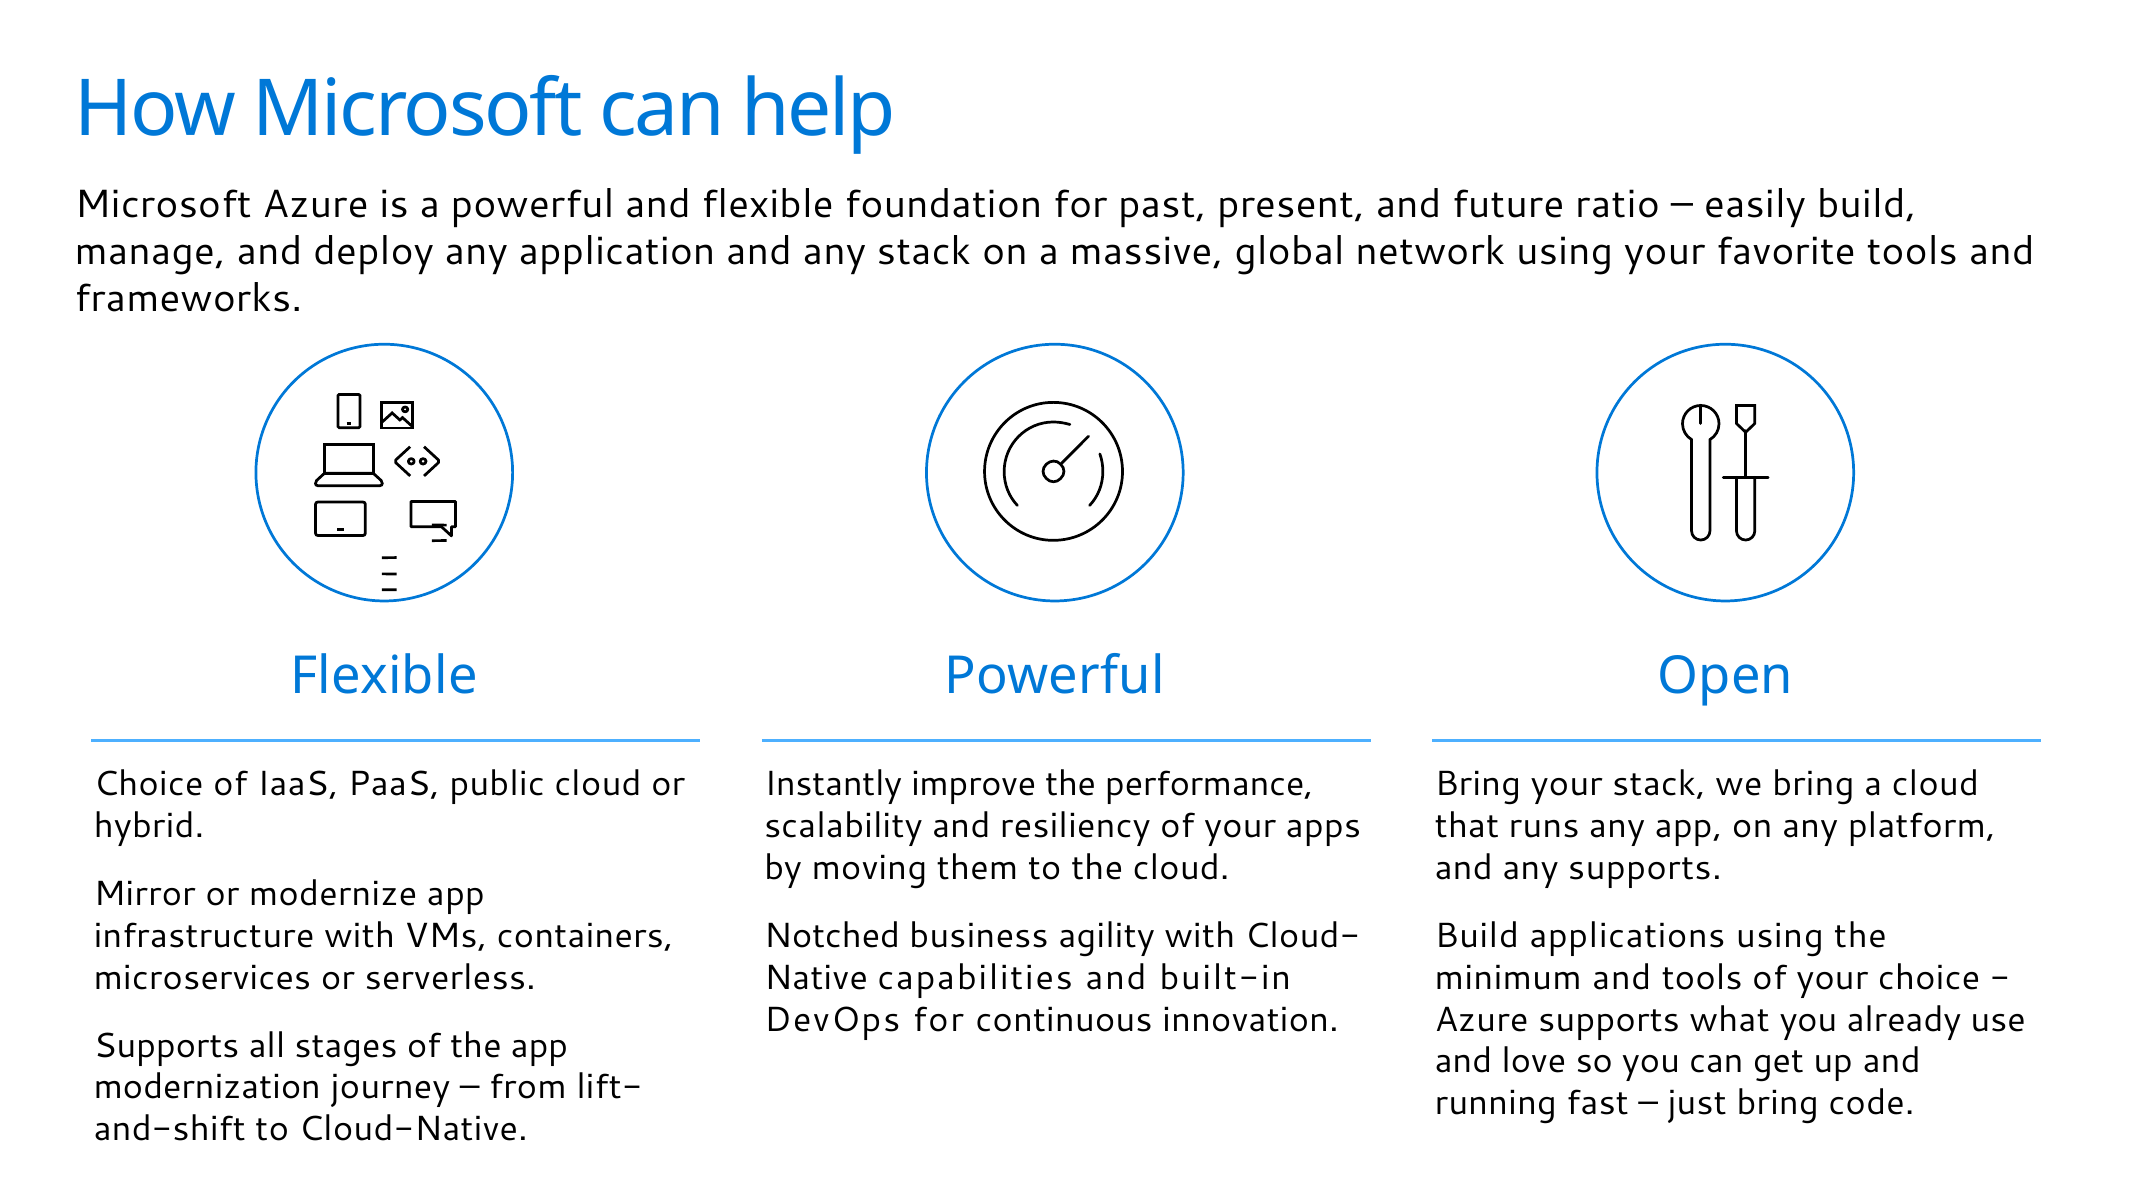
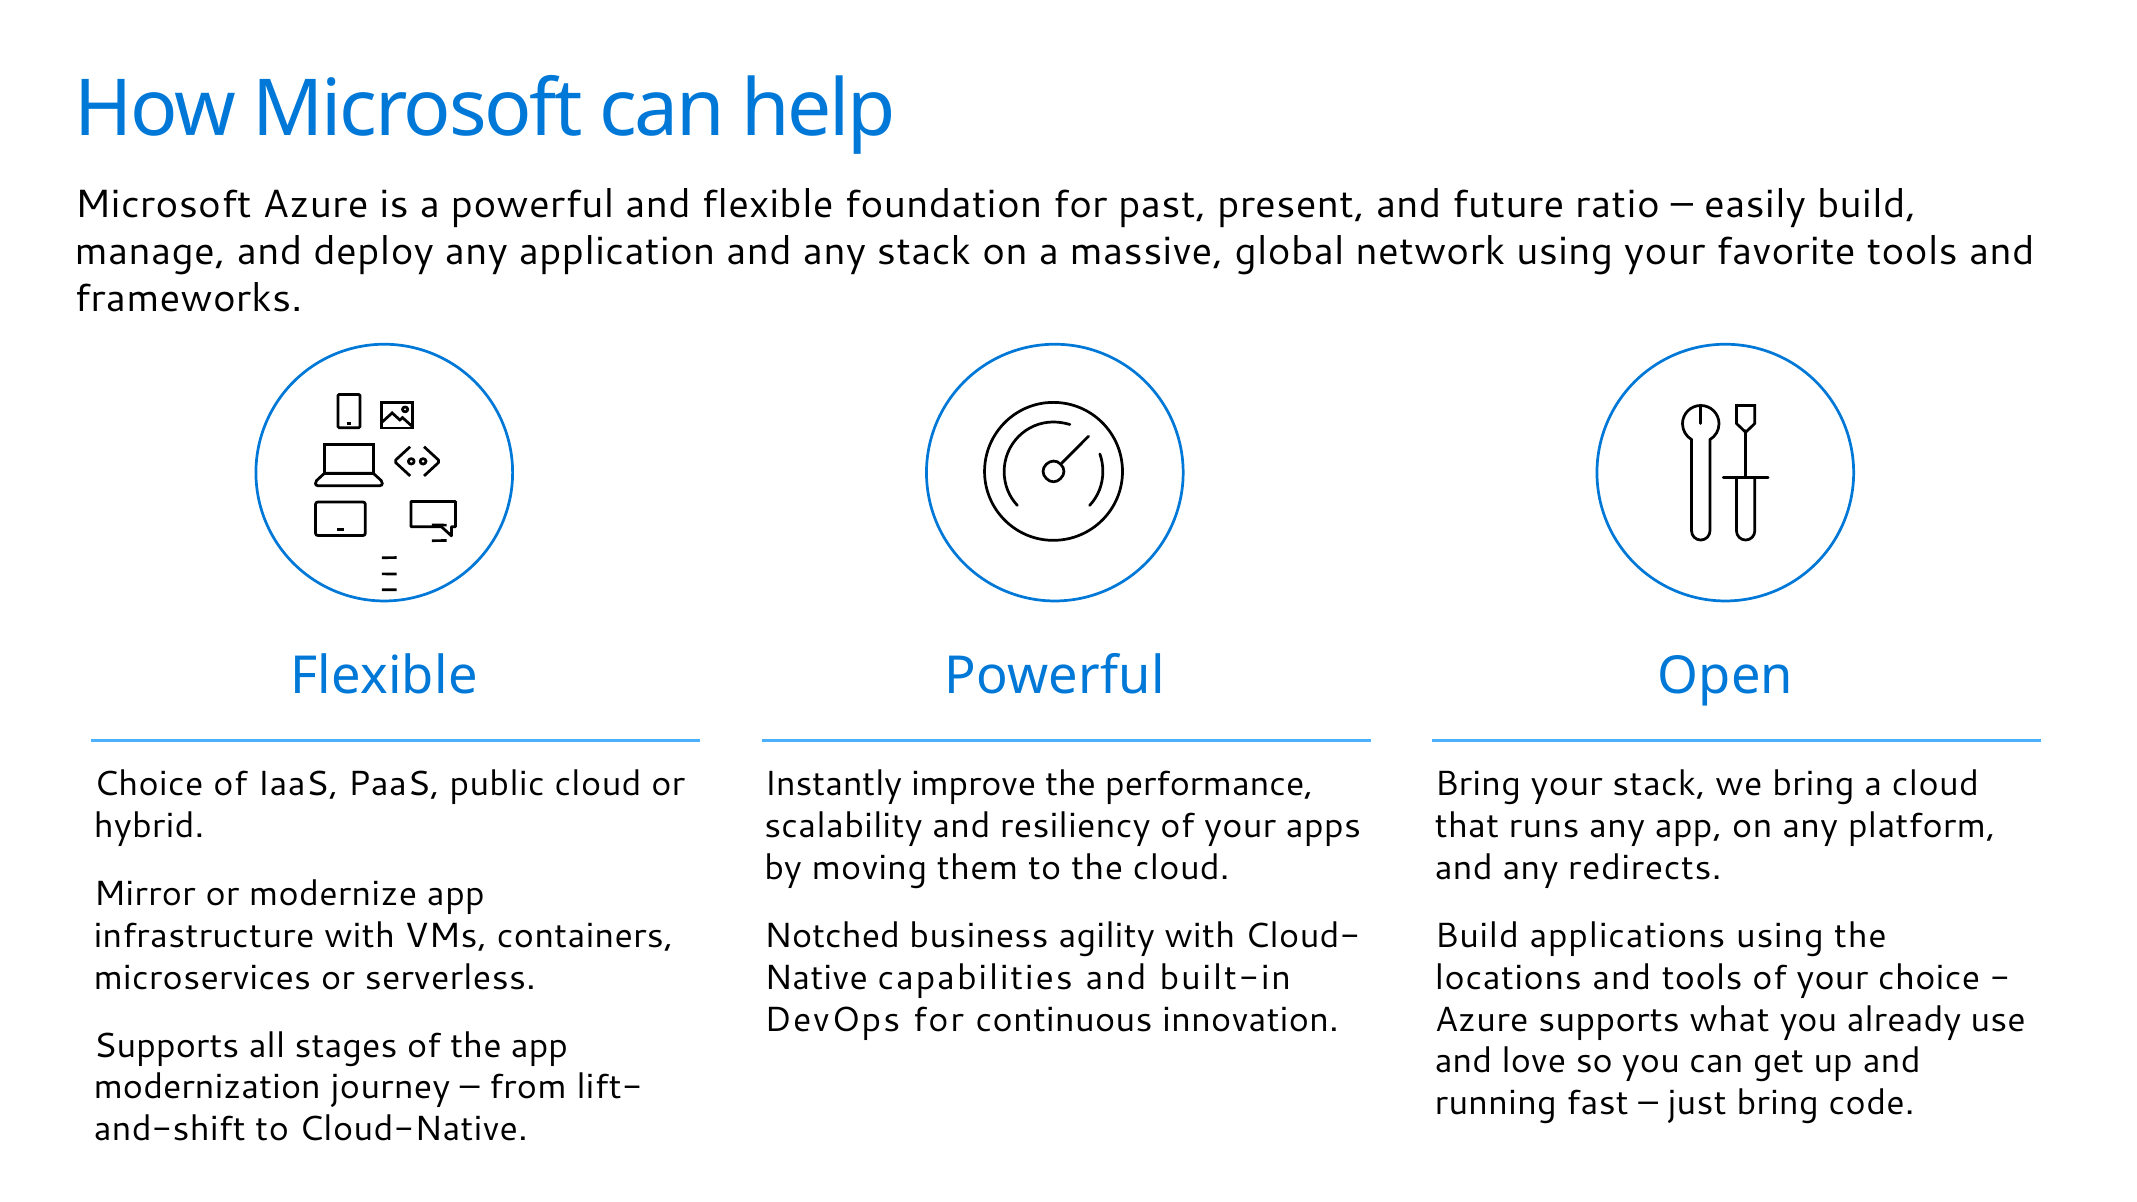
any supports: supports -> redirects (1645, 868)
minimum: minimum -> locations (1508, 977)
